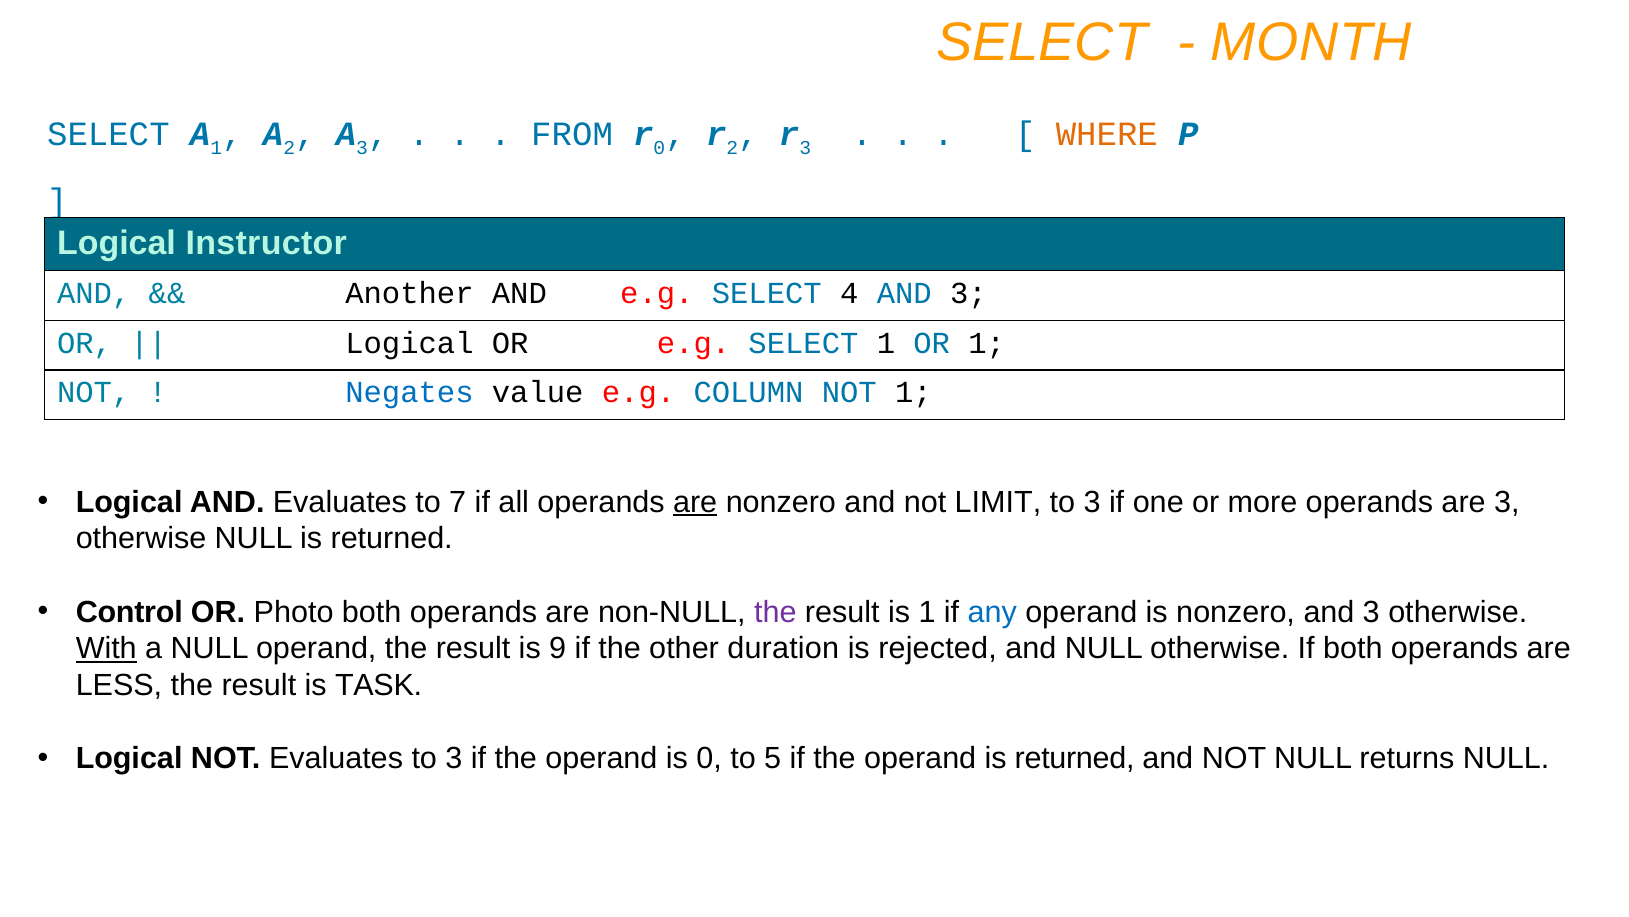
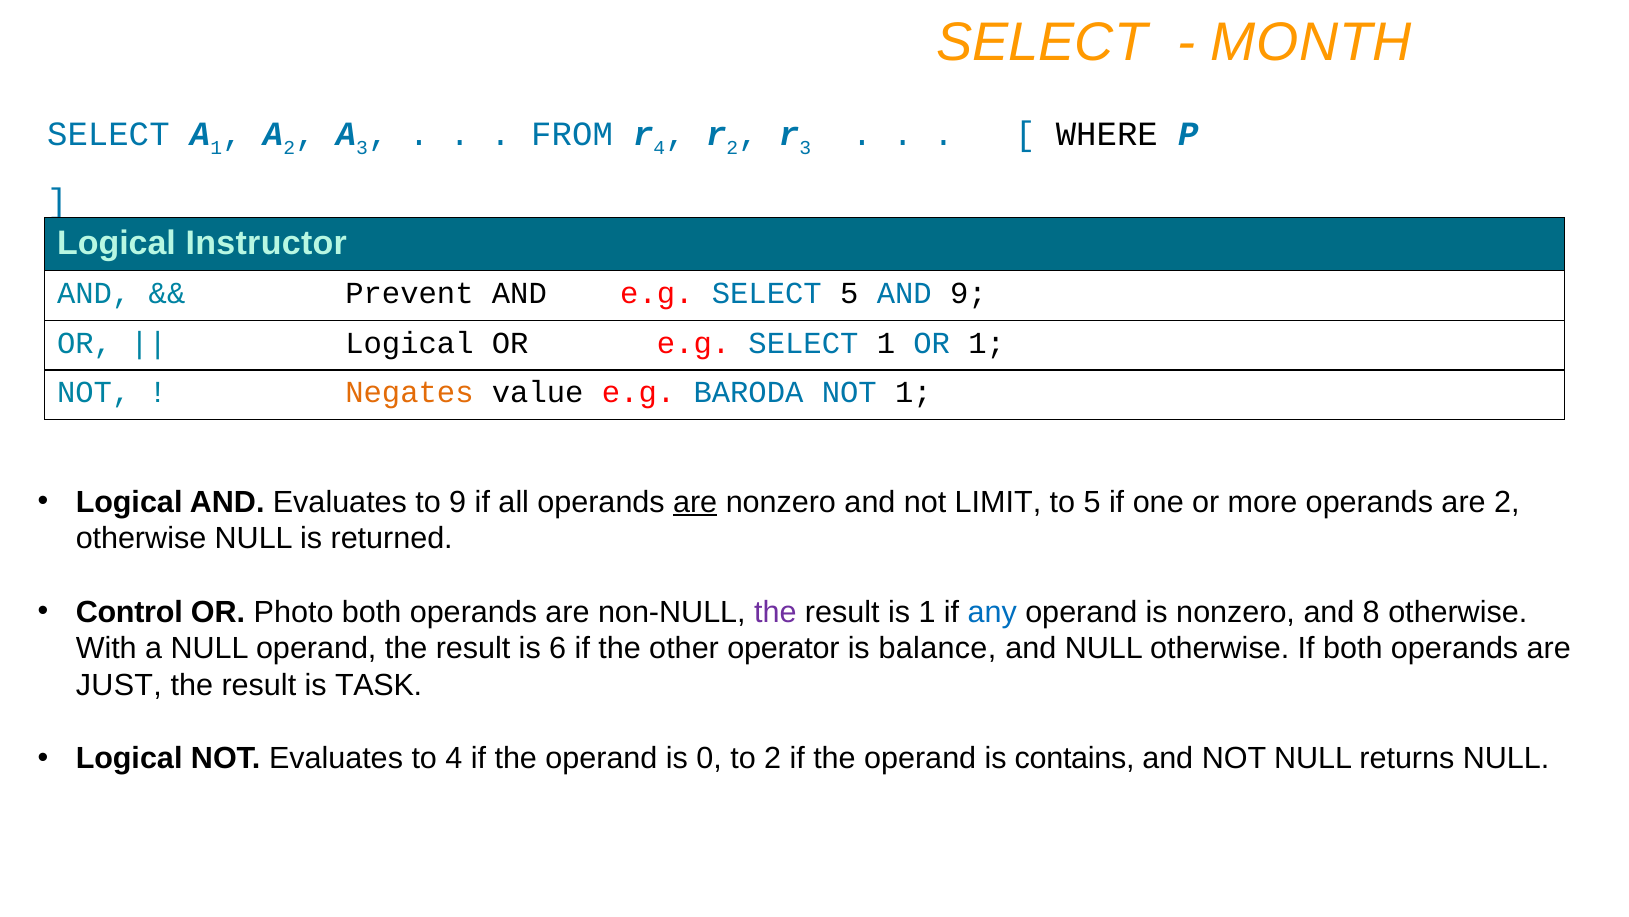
0: 0 -> 4 (659, 148)
WHERE colour: orange -> black (1107, 134)
Another: Another -> Prevent (409, 293)
SELECT 4: 4 -> 5 (849, 293)
3: 3 -> 9 (968, 293)
Negates colour: blue -> orange (409, 393)
COLUMN: COLUMN -> BARODA (748, 393)
to 7: 7 -> 9 (458, 502)
3: 3 -> 5 (1092, 502)
are 3: 3 -> 2 (1507, 502)
nonzero and 3: 3 -> 8 (1371, 612)
With underline: present -> none (106, 648)
9: 9 -> 6 (558, 648)
duration: duration -> operator (783, 648)
rejected: rejected -> balance (937, 648)
LESS: LESS -> JUST (119, 685)
Evaluates to 3: 3 -> 4 (454, 758)
to 5: 5 -> 2 (773, 758)
operand is returned: returned -> contains (1075, 758)
